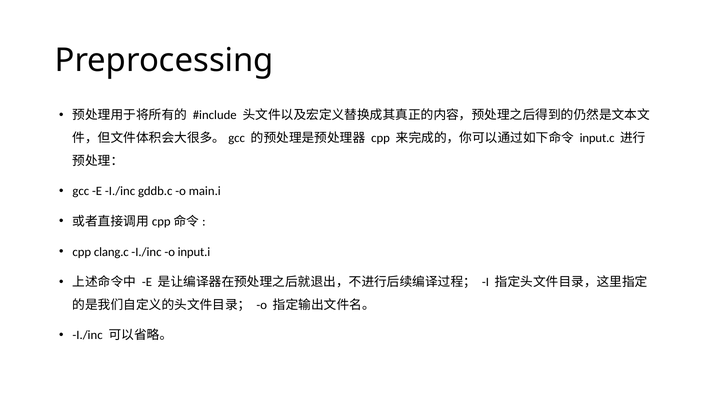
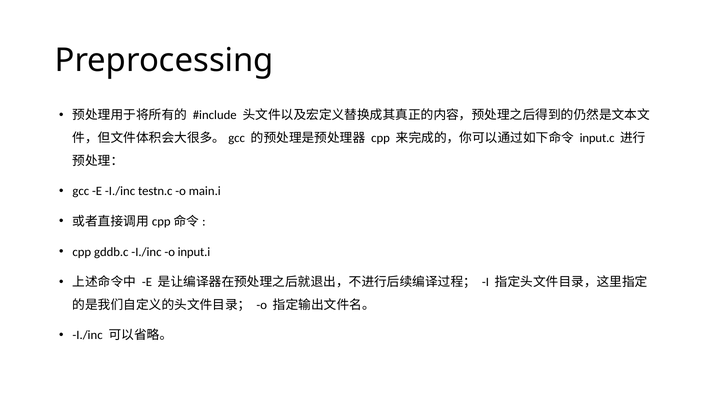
gddb.c: gddb.c -> testn.c (155, 191)
clang.c: clang.c -> gddb.c (111, 252)
